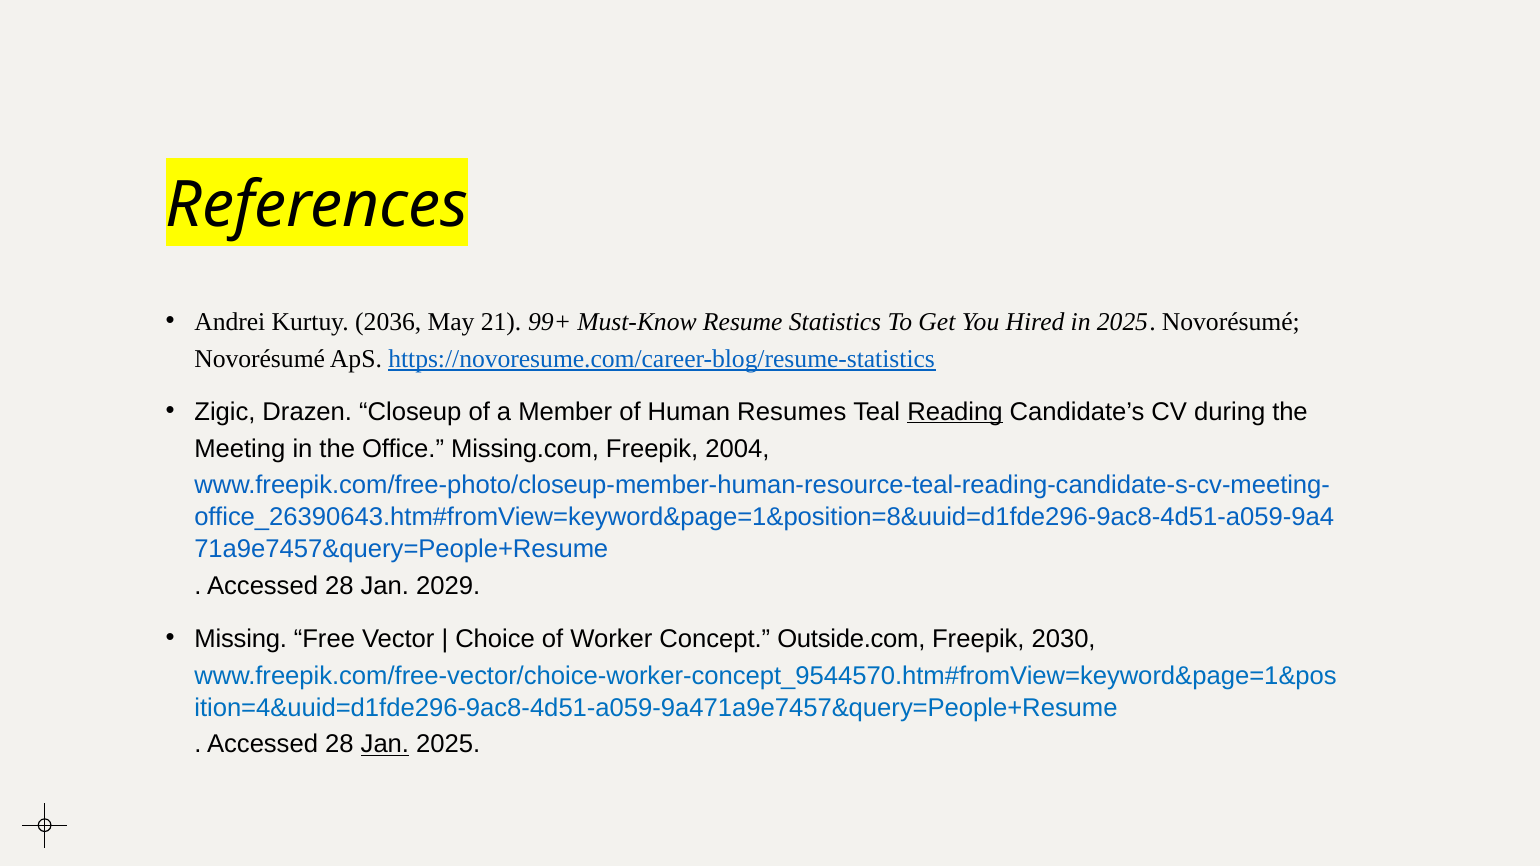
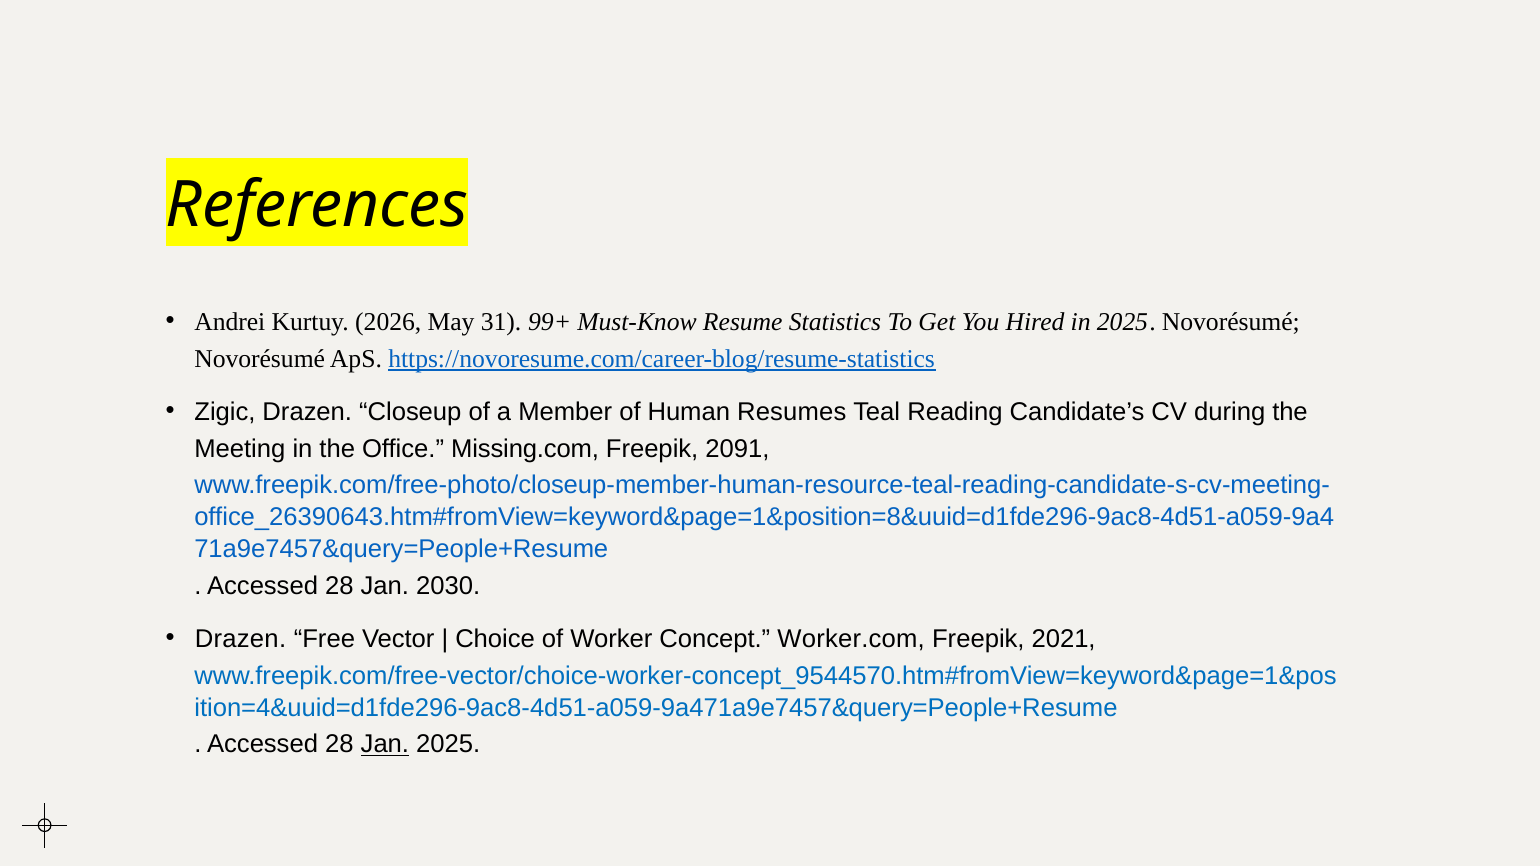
2036: 2036 -> 2026 (388, 322)
21: 21 -> 31 (501, 322)
Reading underline: present -> none (955, 412)
2004: 2004 -> 2091 (737, 449)
2029: 2029 -> 2030 (448, 586)
Missing: Missing -> Drazen (240, 639)
Outside.com: Outside.com -> Worker.com (851, 639)
2030: 2030 -> 2021 (1064, 639)
